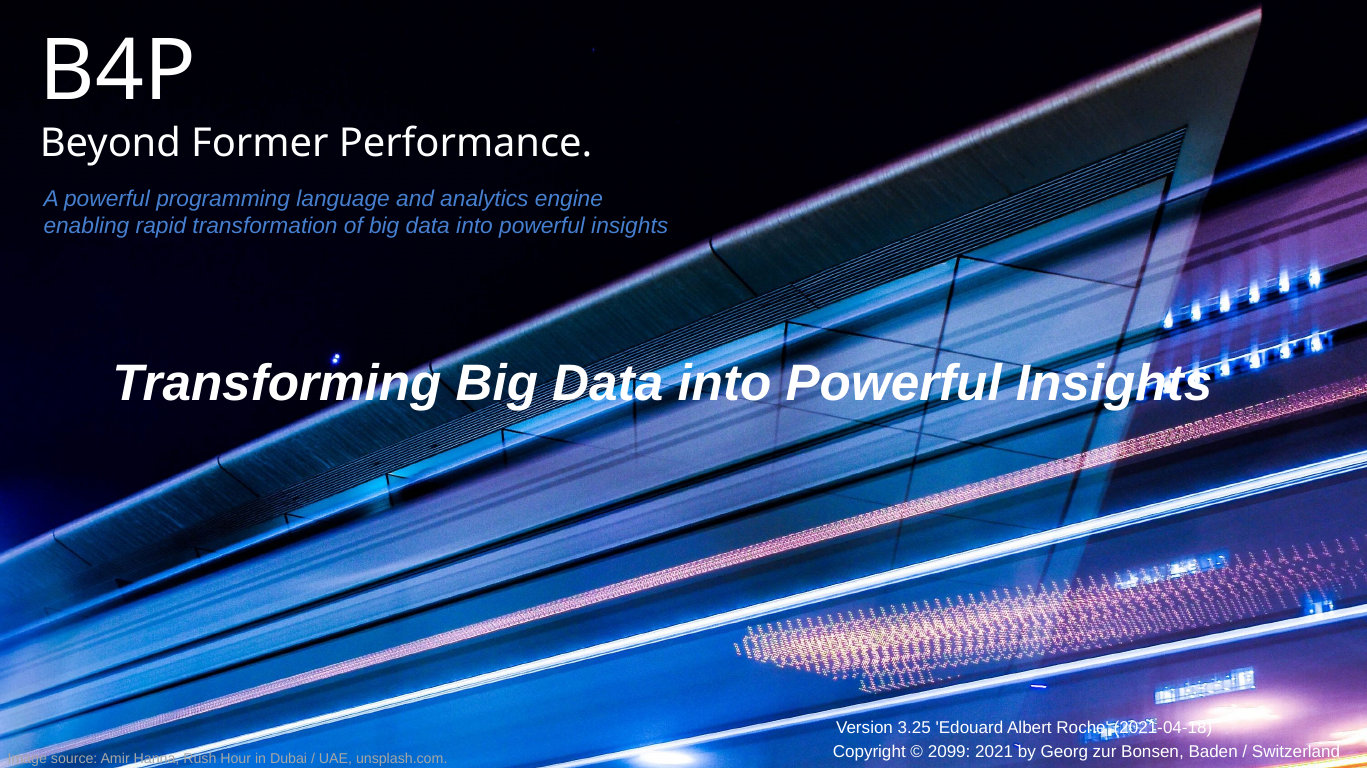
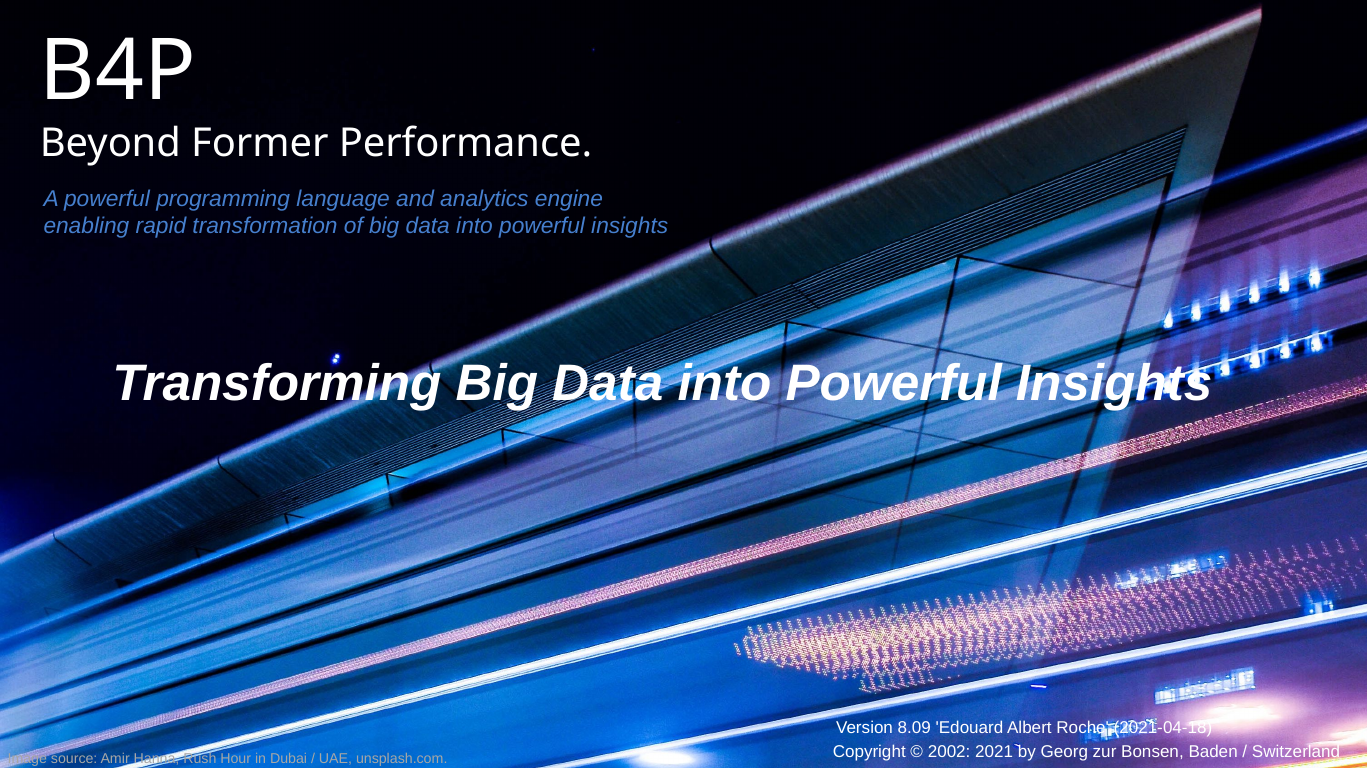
3.25: 3.25 -> 8.09 (914, 728)
2099: 2099 -> 2002 (949, 751)
